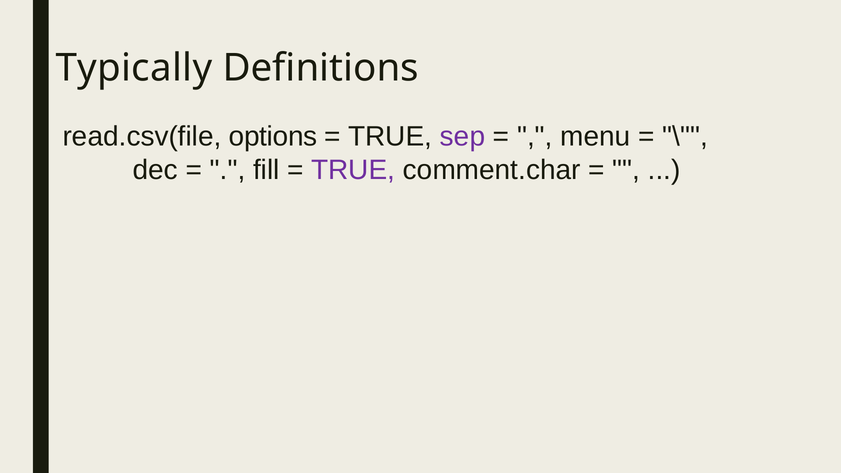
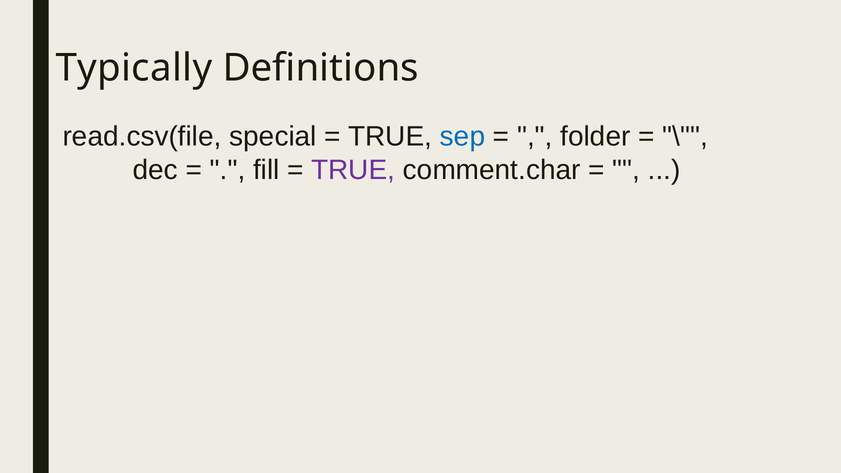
options: options -> special (273, 136)
sep colour: purple -> blue (463, 136)
menu: menu -> folder (595, 136)
